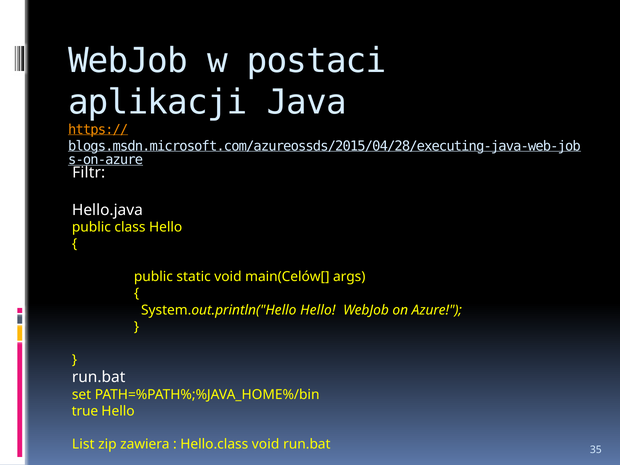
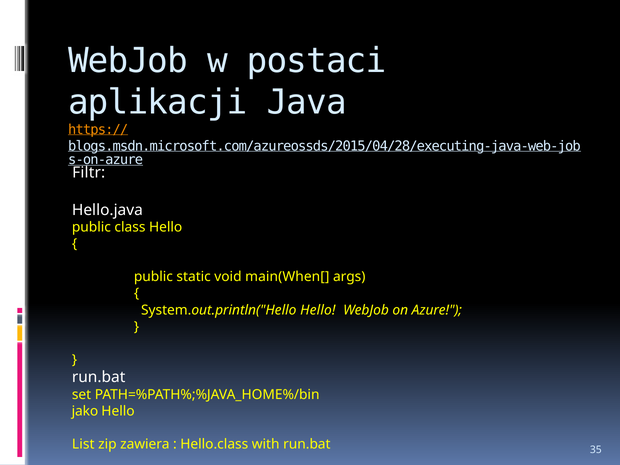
main(Celów[: main(Celów[ -> main(When[ (287, 277)
true: true -> jako (85, 411)
Hello.class void: void -> with (266, 444)
